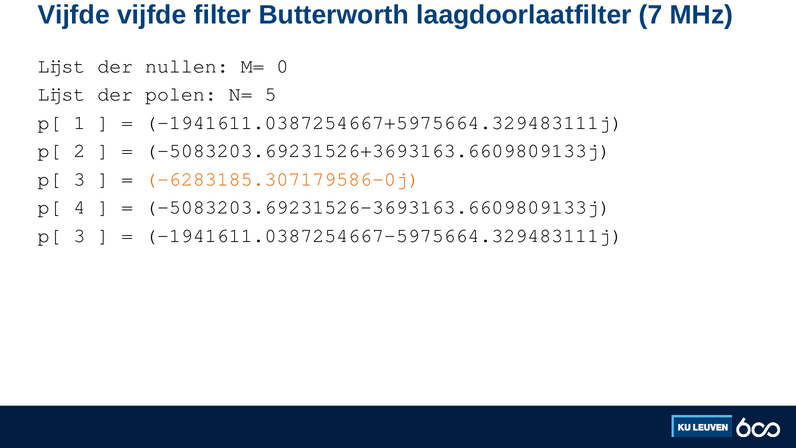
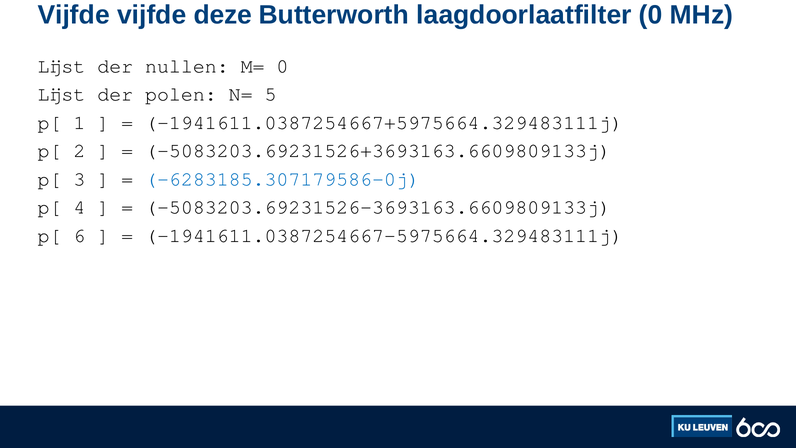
filter: filter -> deze (223, 15)
laagdoorlaatfilter 7: 7 -> 0 (651, 15)
-6283185.307179586-0j colour: orange -> blue (282, 179)
3: 3 -> 6 (79, 235)
